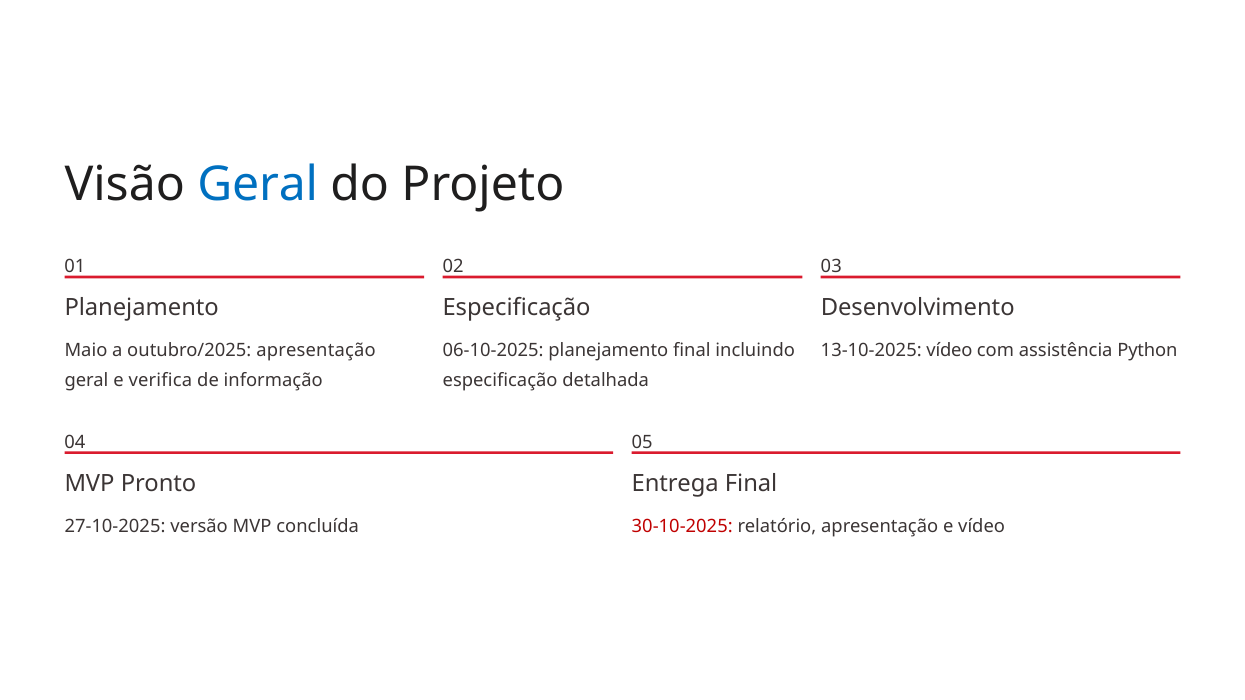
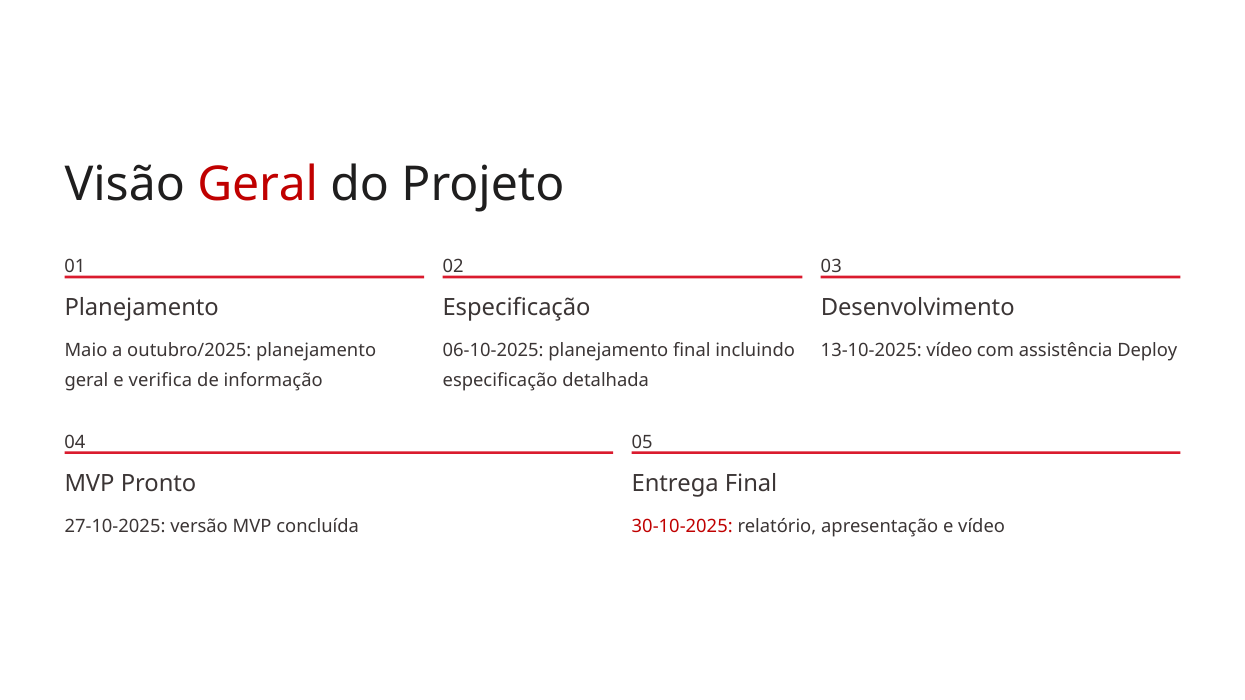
Geral colour: blue -> red (258, 185)
outubro/2025 apresentação: apresentação -> planejamento (316, 351)
Python: Python -> Deploy (1147, 351)
